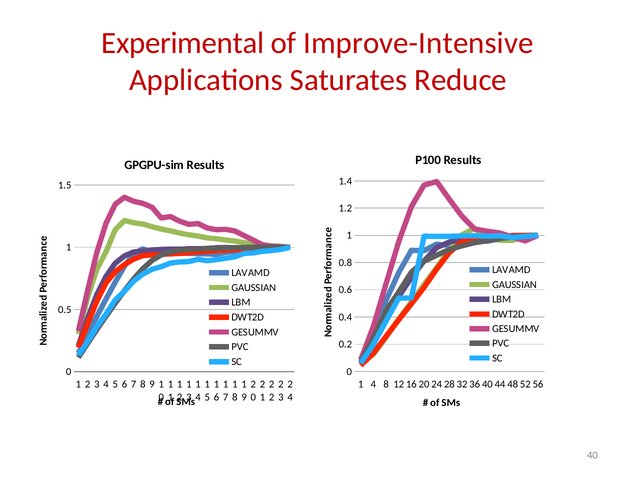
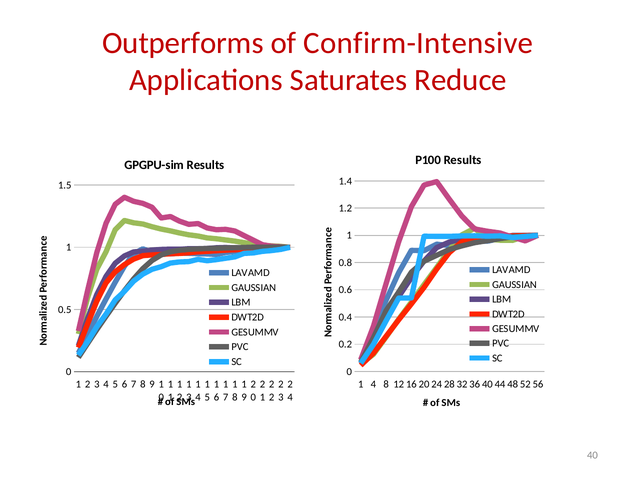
Experimental: Experimental -> Outperforms (183, 43)
Improve-Intensive: Improve-Intensive -> Confirm-Intensive (418, 43)
